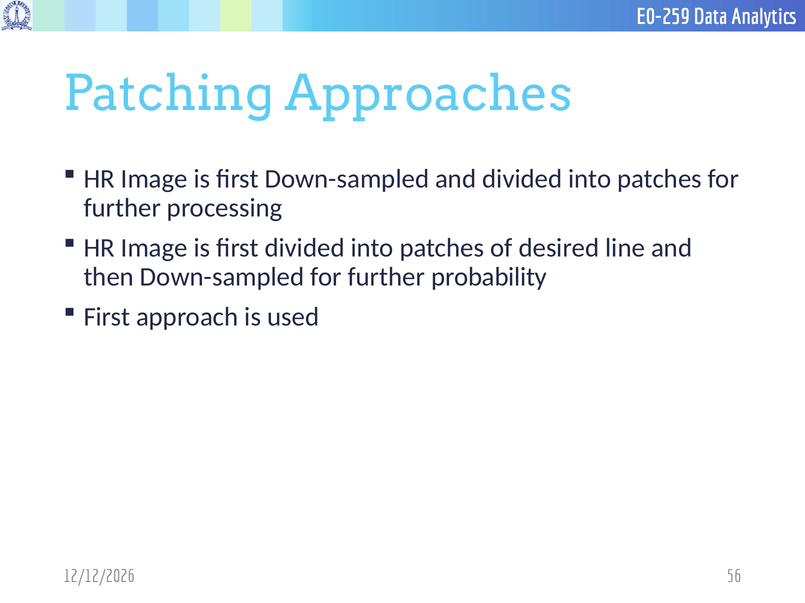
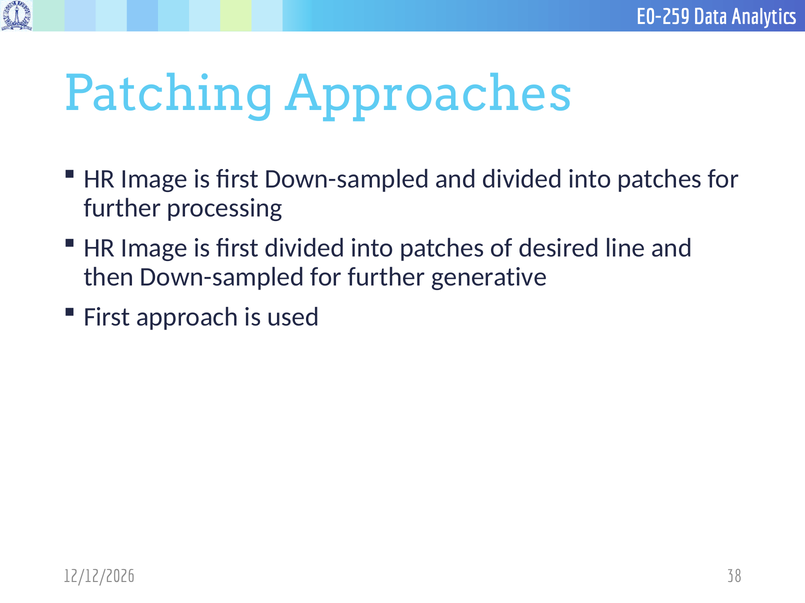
probability: probability -> generative (489, 277)
56: 56 -> 38 (734, 577)
